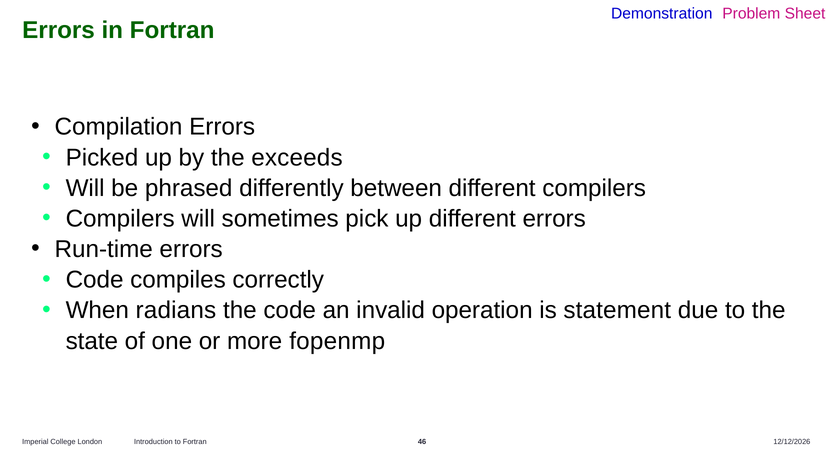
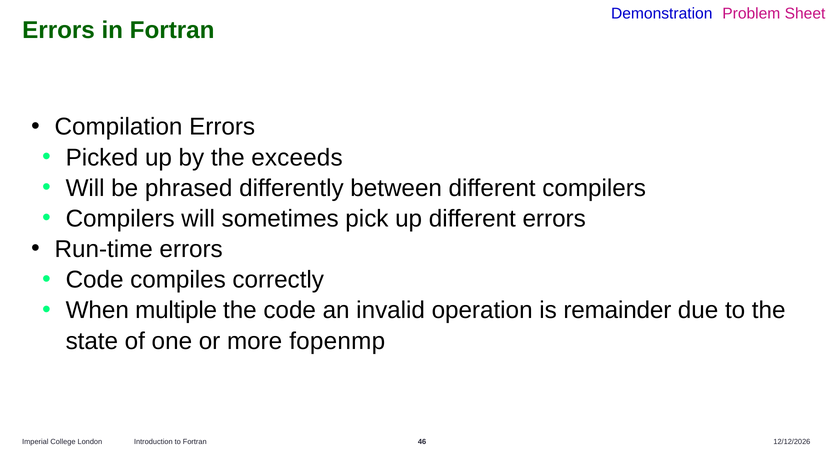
radians: radians -> multiple (176, 310)
statement: statement -> remainder (617, 310)
